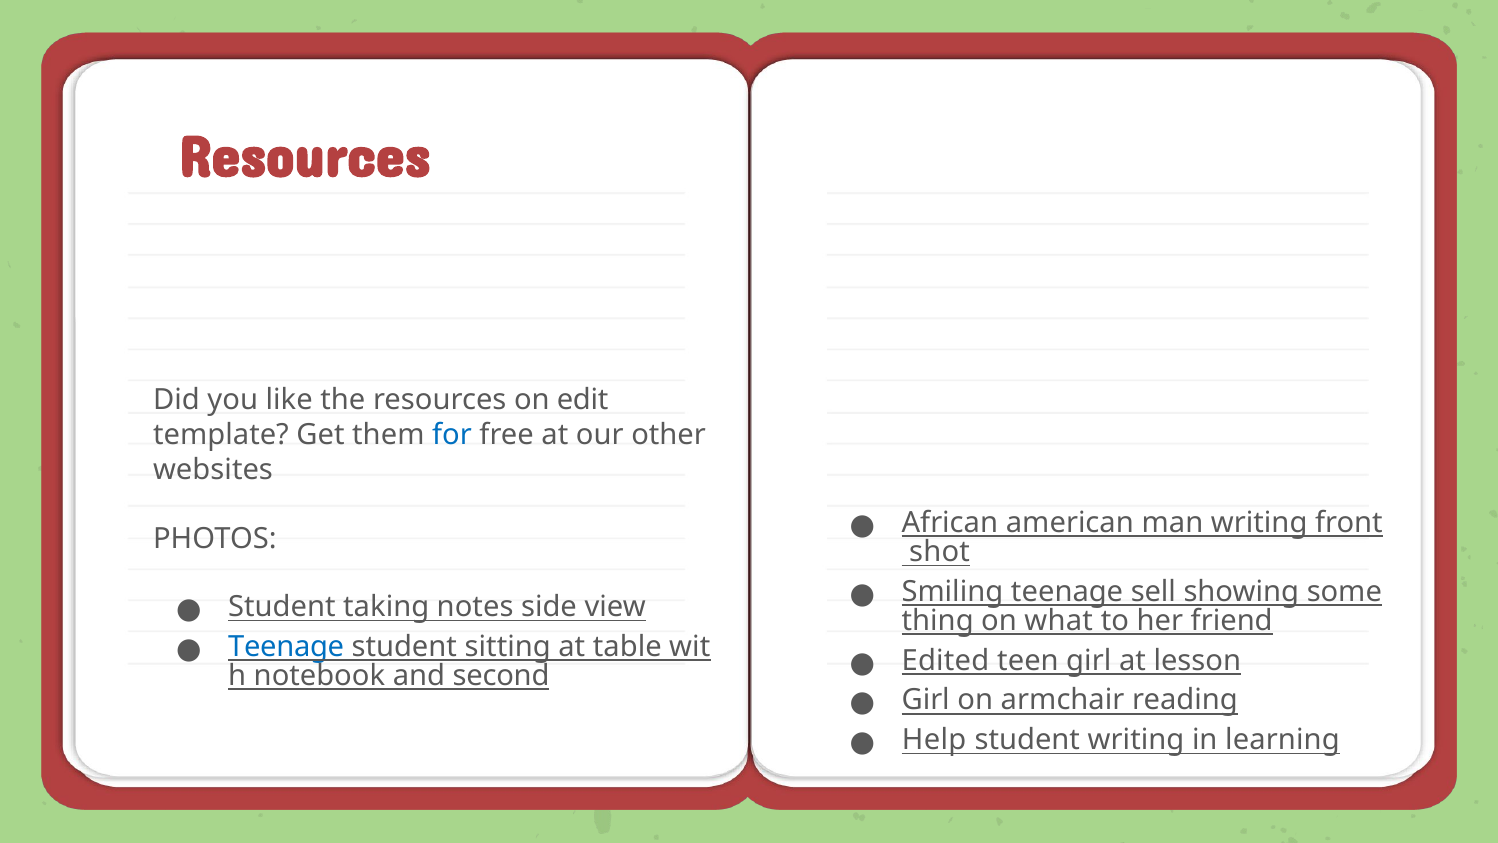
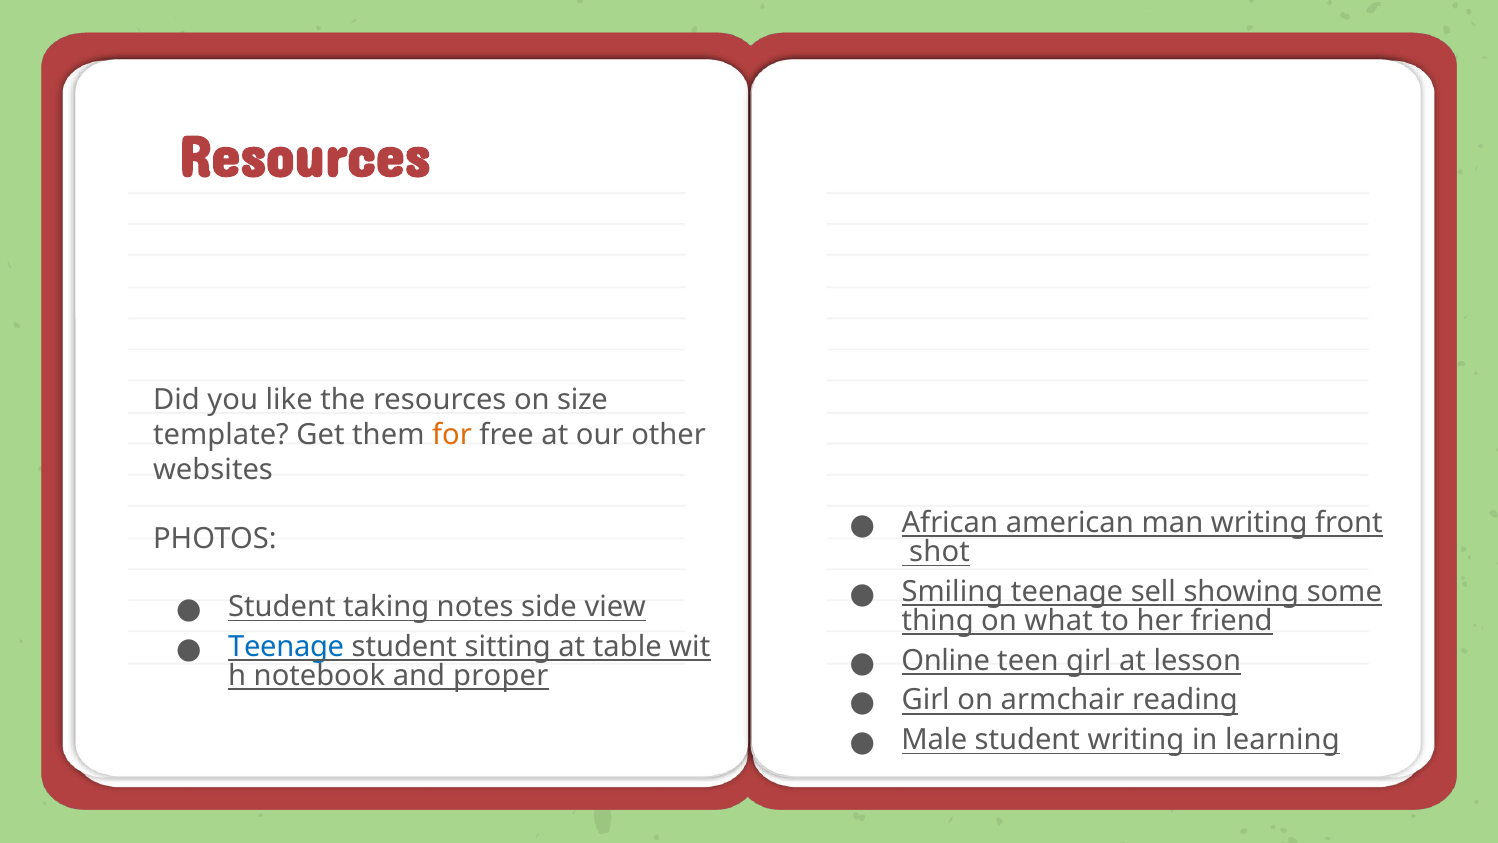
edit: edit -> size (583, 400)
for colour: blue -> orange (452, 435)
Edited: Edited -> Online (946, 660)
second: second -> proper (501, 675)
Help: Help -> Male (934, 740)
